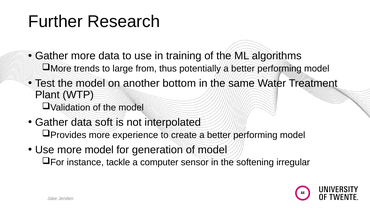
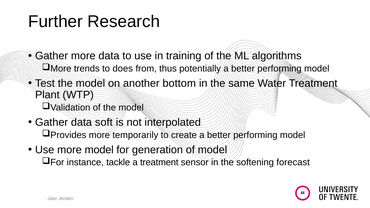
large: large -> does (123, 69)
experience: experience -> temporarily (135, 135)
a computer: computer -> treatment (159, 163)
irregular: irregular -> forecast (293, 163)
